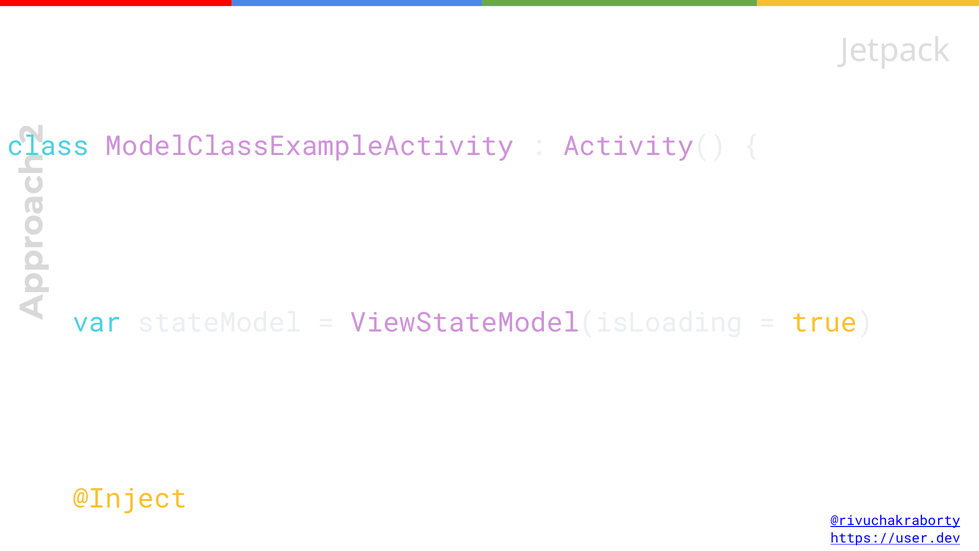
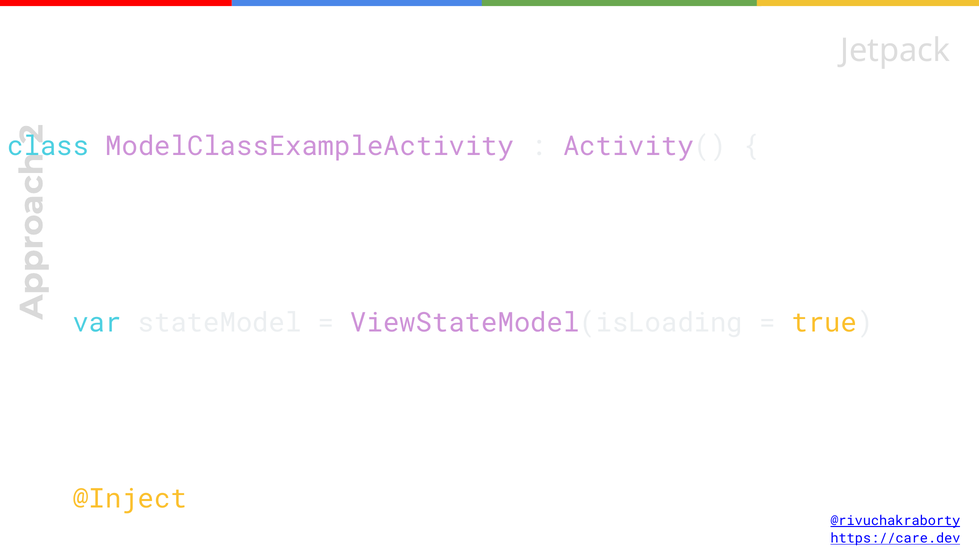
https://user.dev: https://user.dev -> https://care.dev (895, 538)
